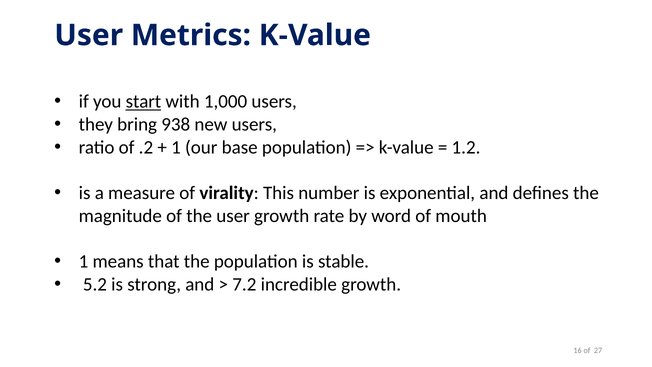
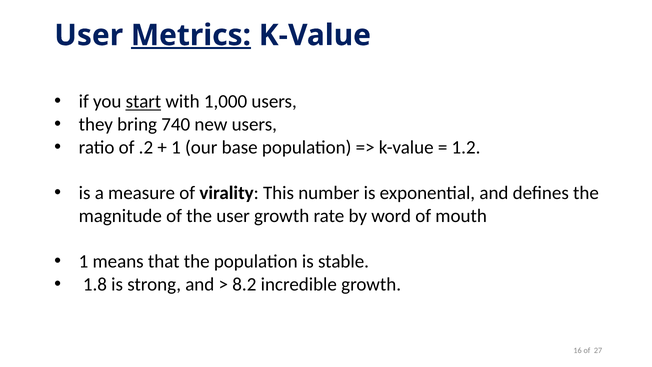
Metrics underline: none -> present (191, 35)
938: 938 -> 740 (176, 124)
5.2: 5.2 -> 1.8 (95, 284)
7.2: 7.2 -> 8.2 (244, 284)
